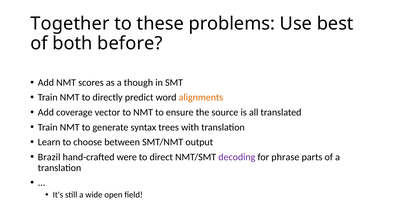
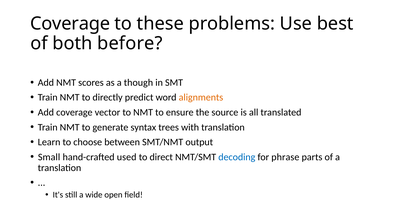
Together: Together -> Coverage (70, 24)
Brazil: Brazil -> Small (49, 157)
were: were -> used (127, 157)
decoding colour: purple -> blue (237, 157)
